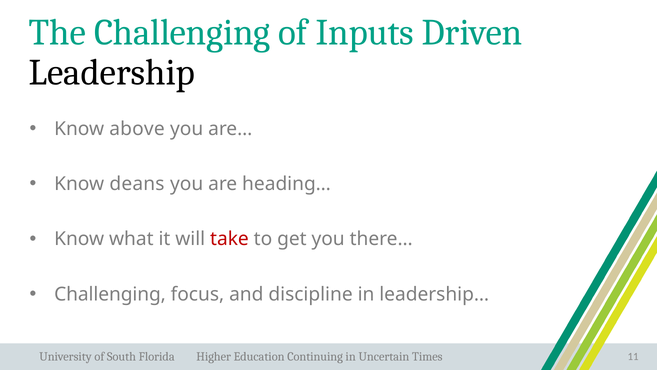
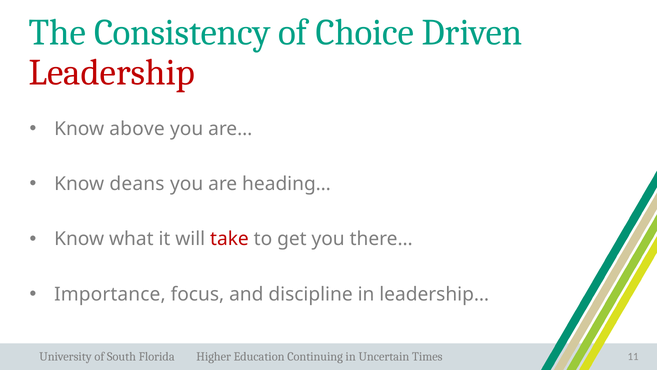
The Challenging: Challenging -> Consistency (182, 33)
Inputs: Inputs -> Choice (365, 33)
Leadership colour: black -> red (112, 73)
Challenging: Challenging -> Importance (110, 294)
